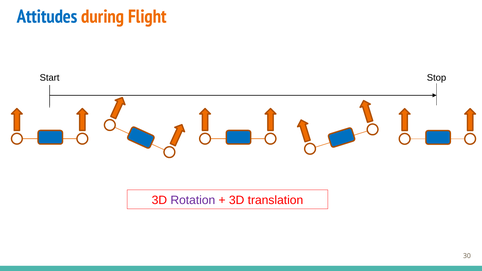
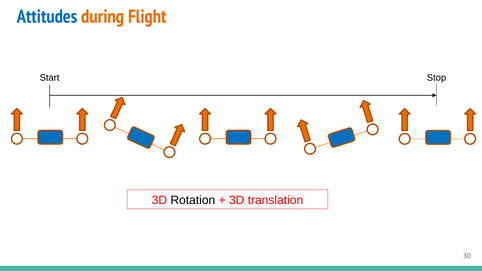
Rotation colour: purple -> black (193, 200)
